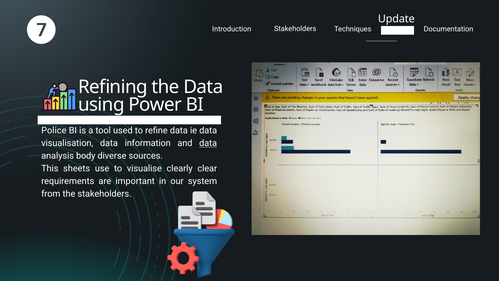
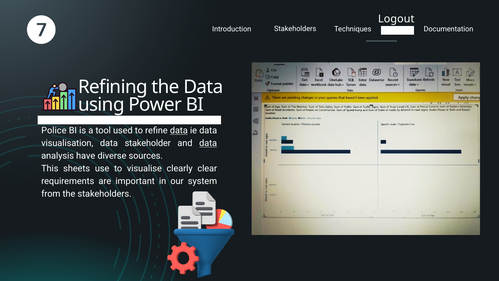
Update: Update -> Logout (396, 19)
data underline: none -> present (179, 131)
information: information -> stakeholder (148, 143)
body: body -> have (86, 156)
